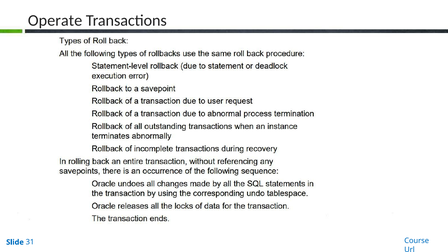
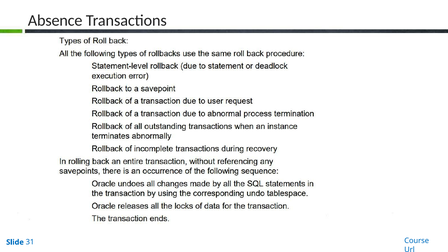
Operate: Operate -> Absence (55, 21)
